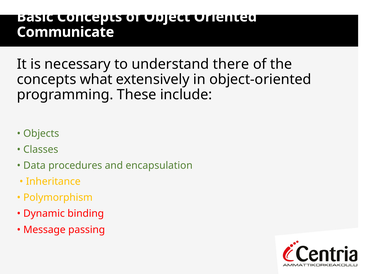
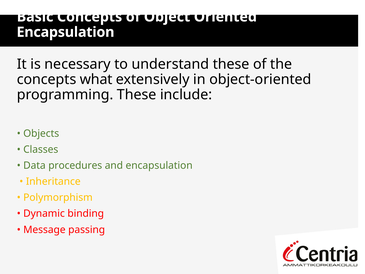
Communicate: Communicate -> Encapsulation (65, 32)
understand there: there -> these (231, 64)
